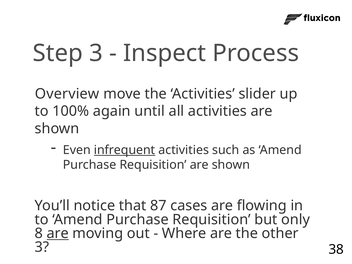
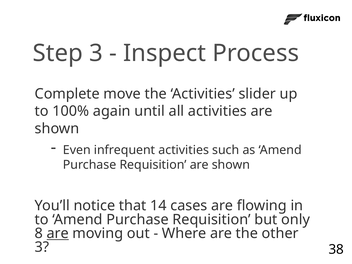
Overview: Overview -> Complete (67, 94)
infrequent underline: present -> none (125, 150)
87: 87 -> 14 (158, 206)
